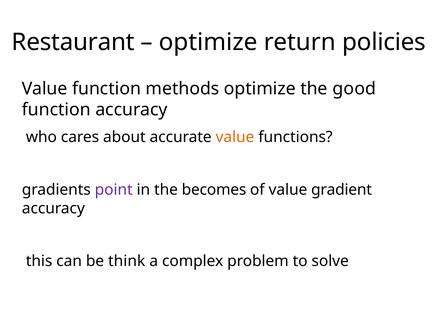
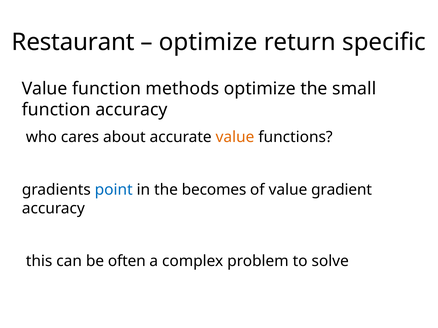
policies: policies -> specific (384, 42)
good: good -> small (354, 89)
point colour: purple -> blue (114, 190)
think: think -> often (127, 261)
